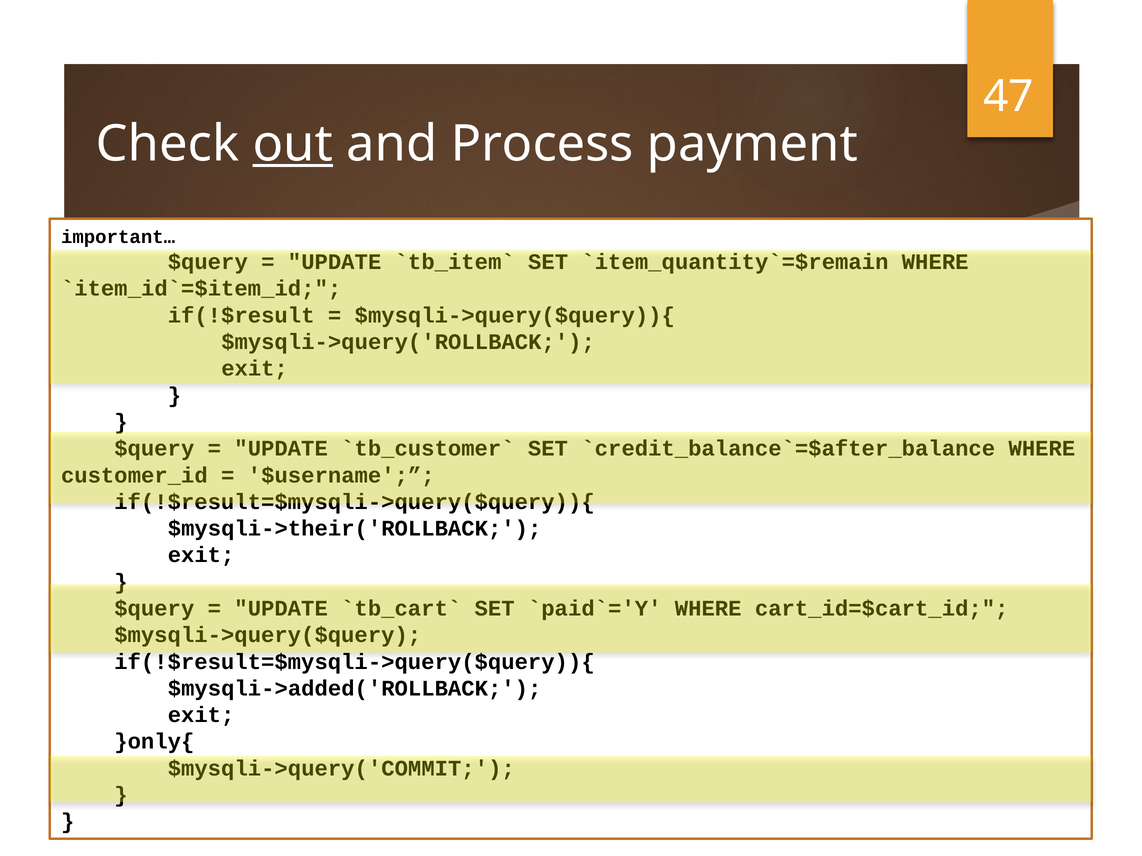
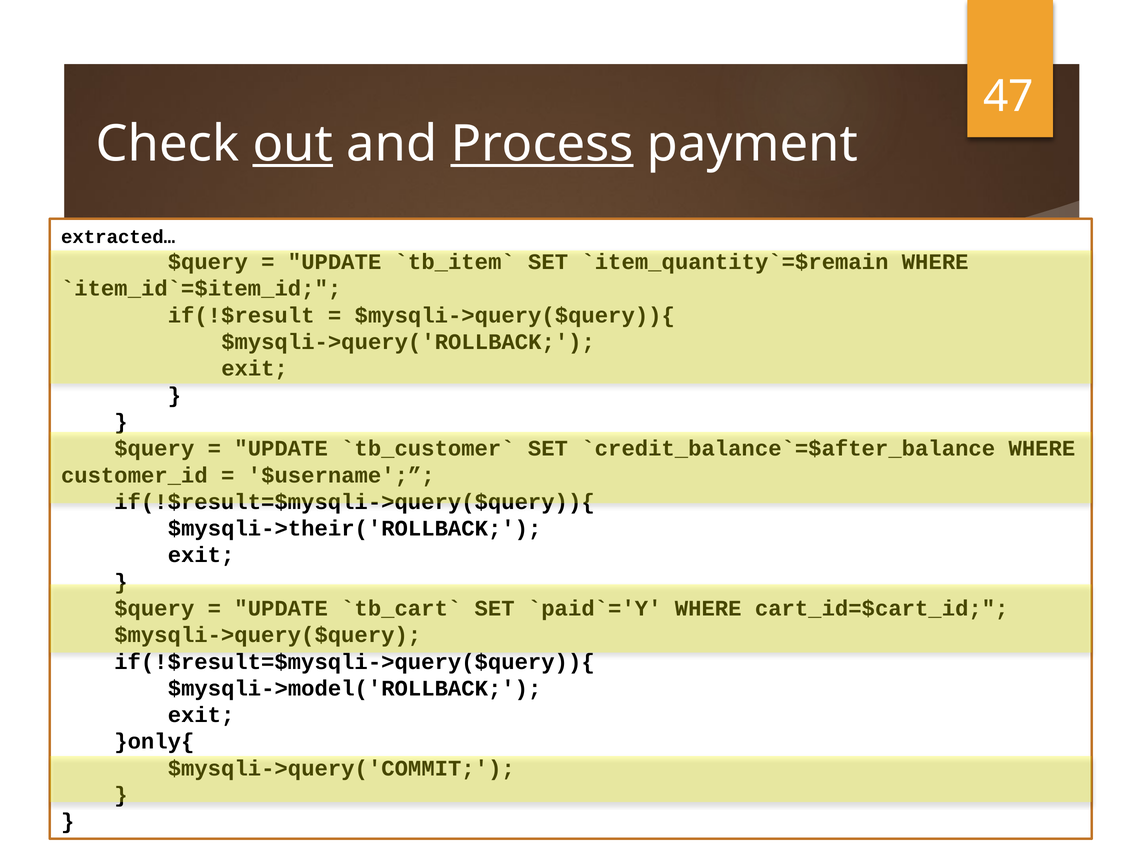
Process underline: none -> present (542, 144)
important…: important… -> extracted… (118, 237)
$mysqli->added('ROLLBACK: $mysqli->added('ROLLBACK -> $mysqli->model('ROLLBACK (355, 689)
